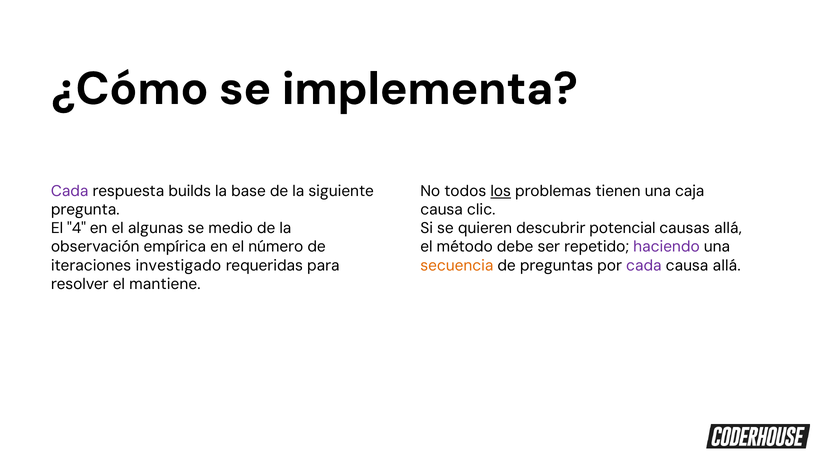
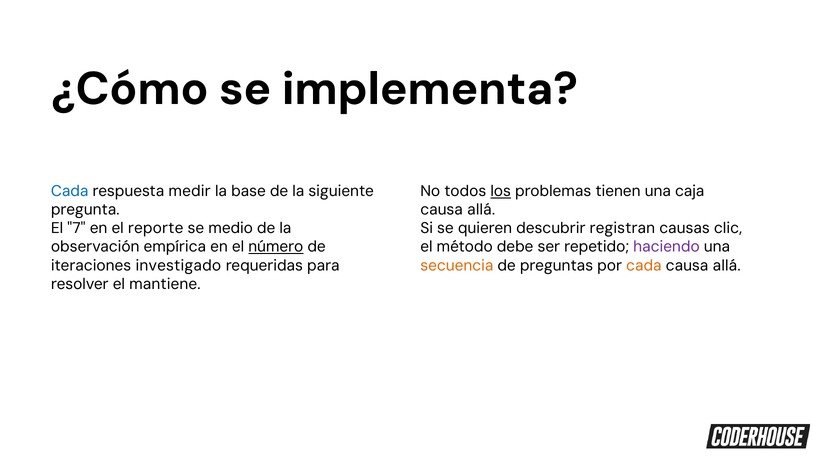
Cada colour: purple -> blue (70, 191)
builds: builds -> medir (190, 191)
clic: clic -> allá (481, 210)
4: 4 -> 7 (76, 228)
algunas: algunas -> reporte (156, 228)
potencial: potencial -> registran (622, 228)
causas allá: allá -> clic (728, 228)
número underline: none -> present (276, 247)
cada colour: purple -> orange (644, 265)
